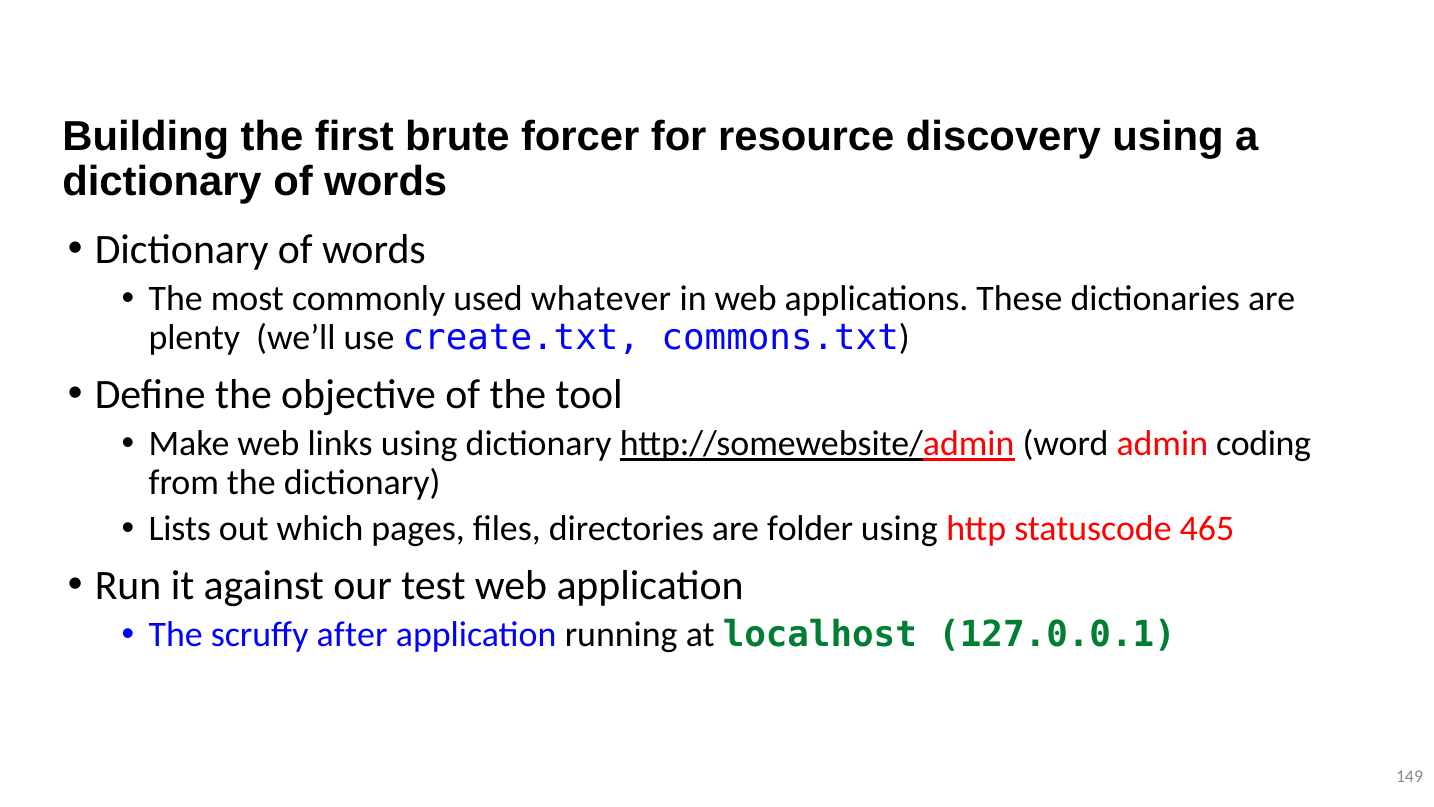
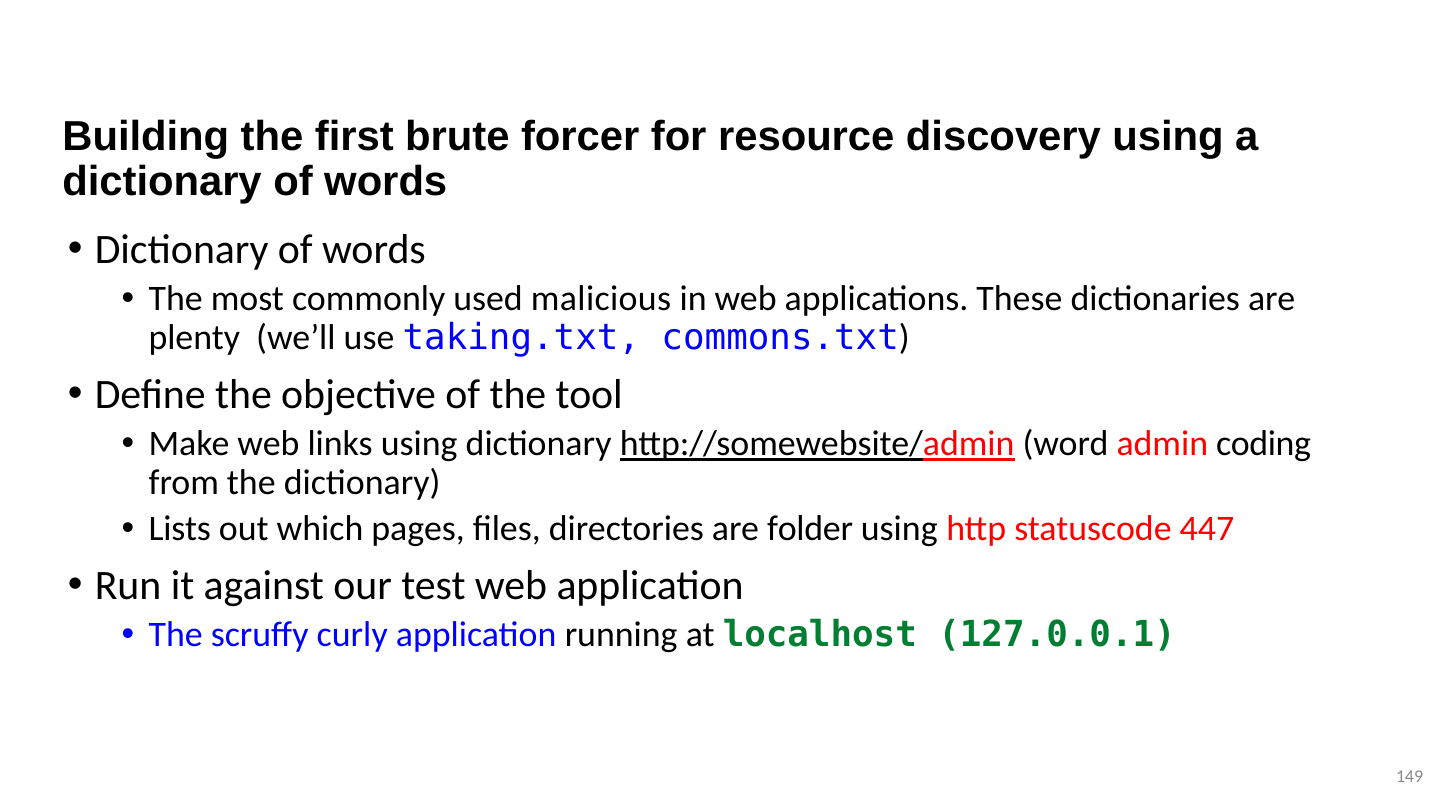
whatever: whatever -> malicious (601, 299)
create.txt: create.txt -> taking.txt (521, 337)
465: 465 -> 447 (1207, 528)
after: after -> curly (352, 635)
